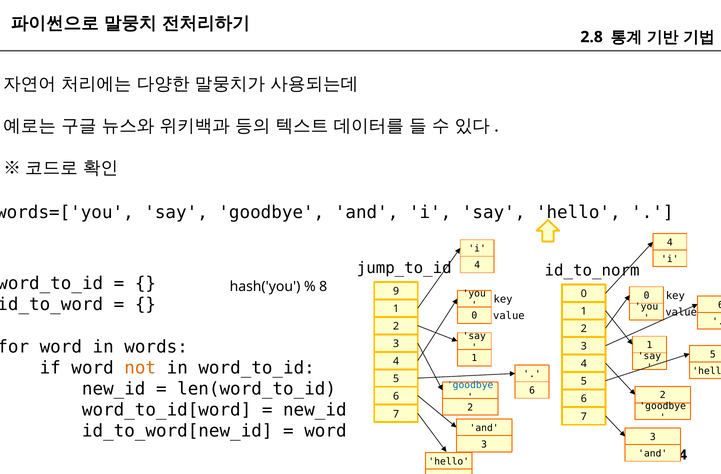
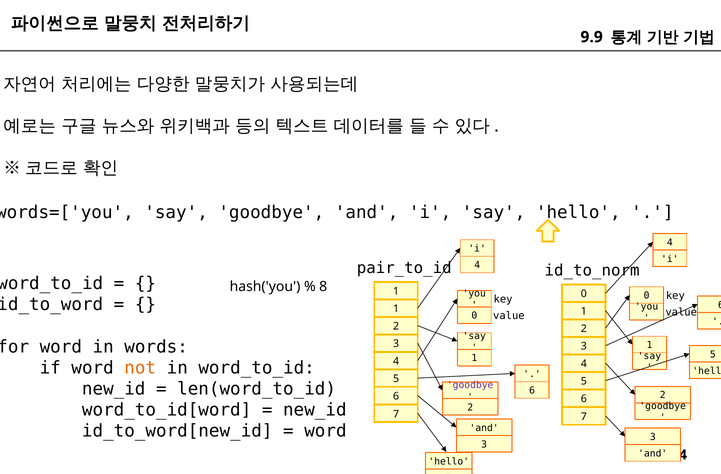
2.8: 2.8 -> 9.9 (592, 37)
jump_to_id: jump_to_id -> pair_to_id (404, 268)
8 9: 9 -> 1 (396, 291)
goodbye colour: blue -> purple (470, 385)
